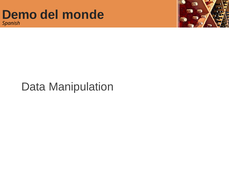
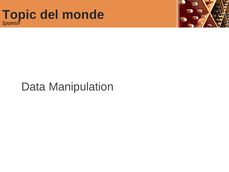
Demo: Demo -> Topic (19, 15)
